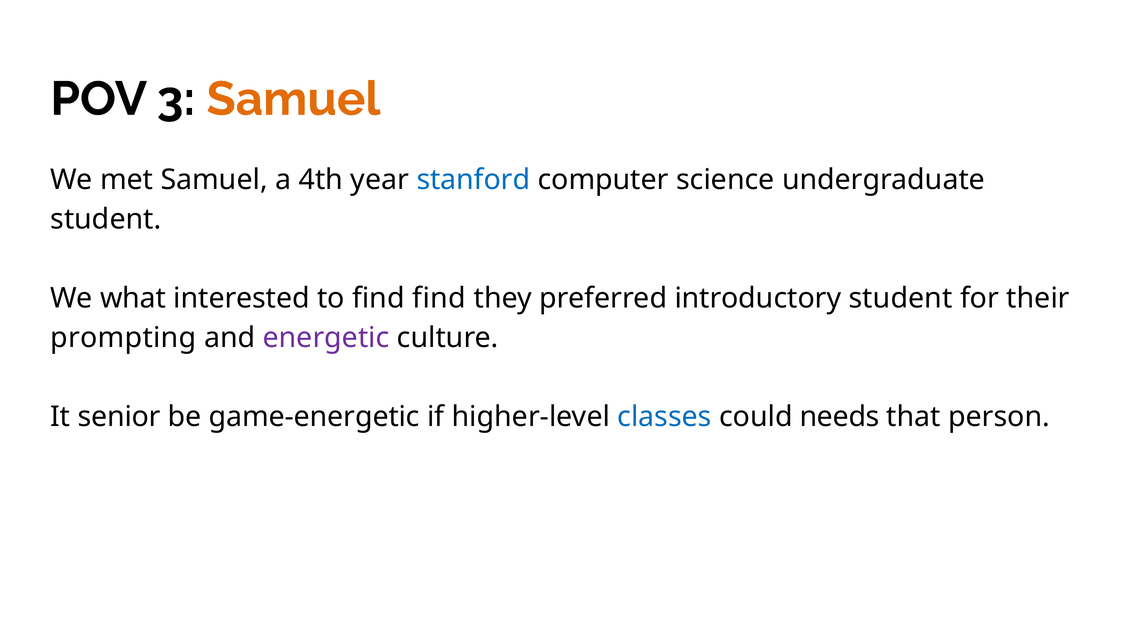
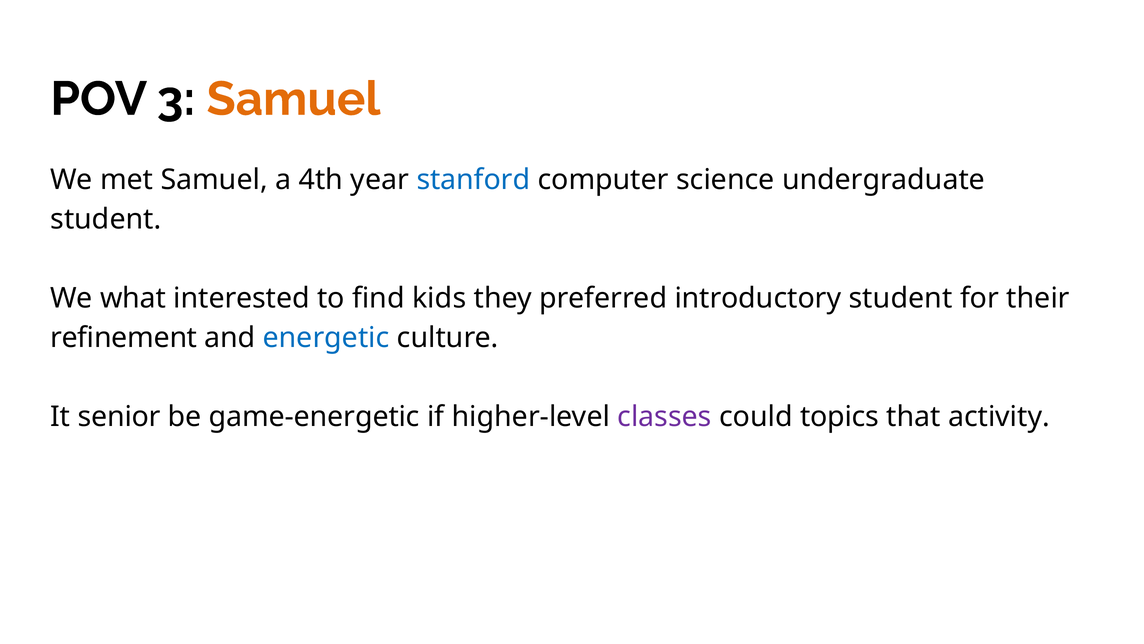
find find: find -> kids (439, 298)
prompting: prompting -> refinement (124, 338)
energetic colour: purple -> blue (326, 338)
classes colour: blue -> purple (665, 417)
needs: needs -> topics (840, 417)
person: person -> activity (999, 417)
